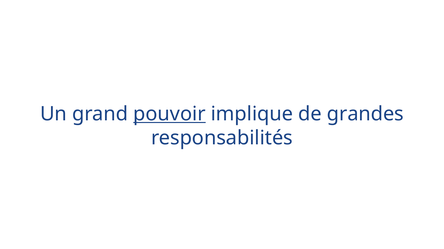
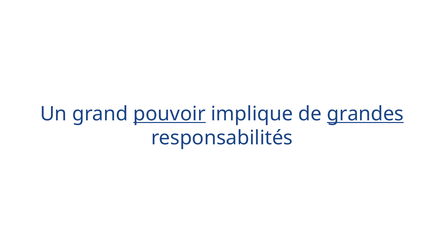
grandes underline: none -> present (365, 114)
